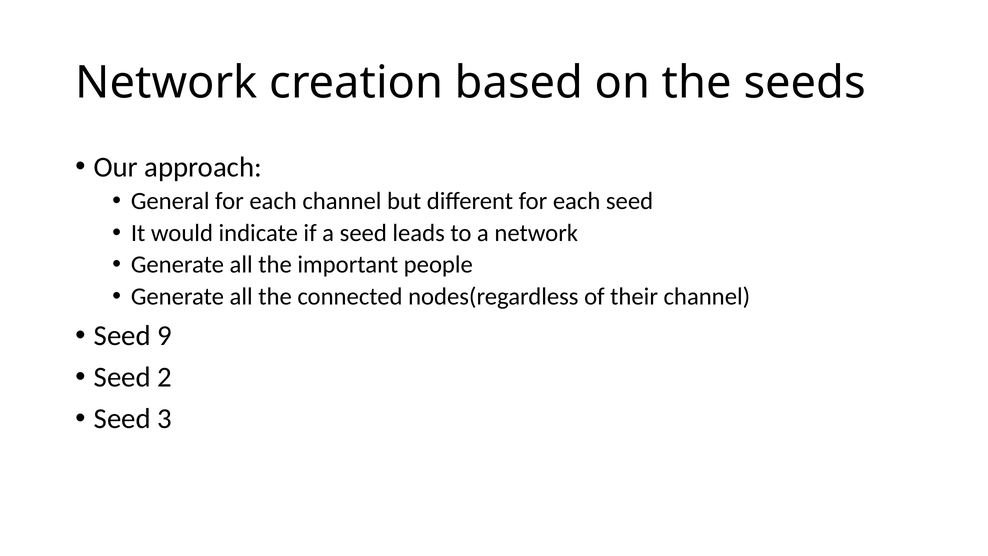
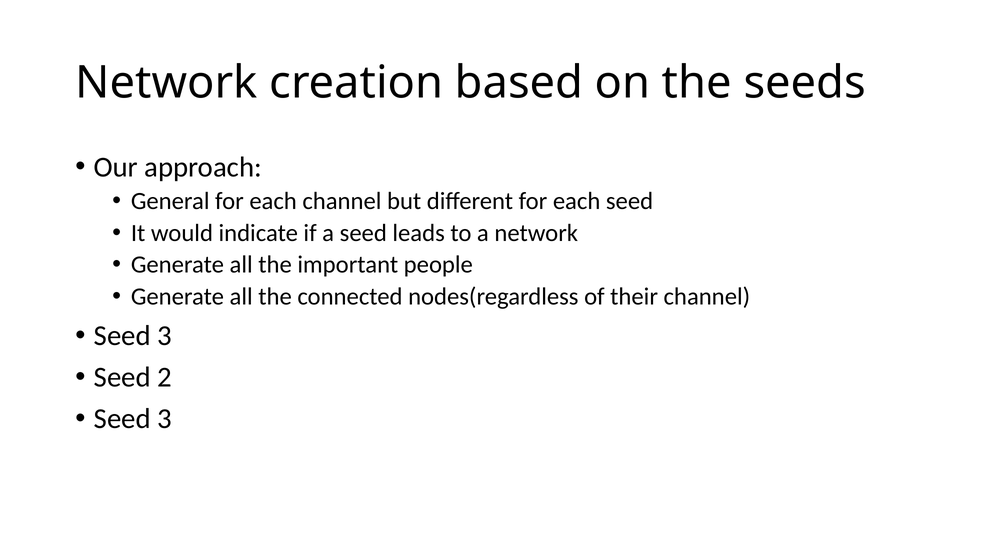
9: 9 -> 3 (165, 336)
